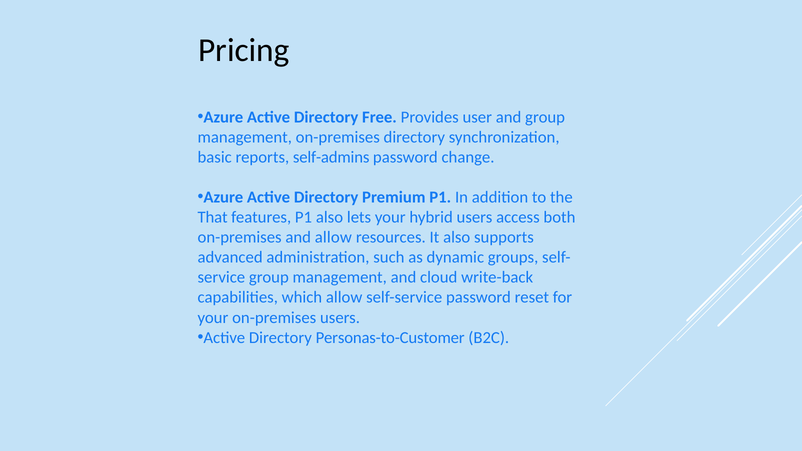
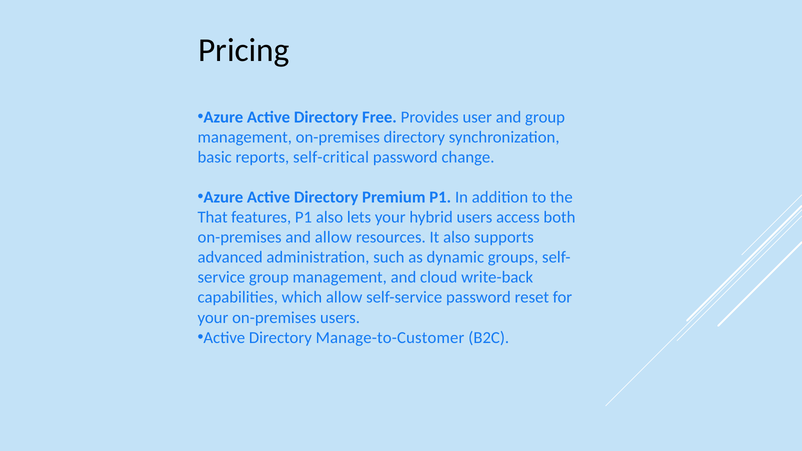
self-admins: self-admins -> self-critical (331, 157)
Personas-to-Customer: Personas-to-Customer -> Manage-to-Customer (390, 338)
